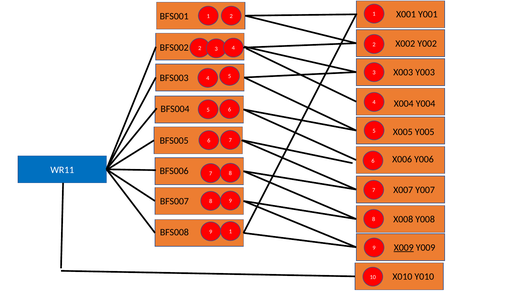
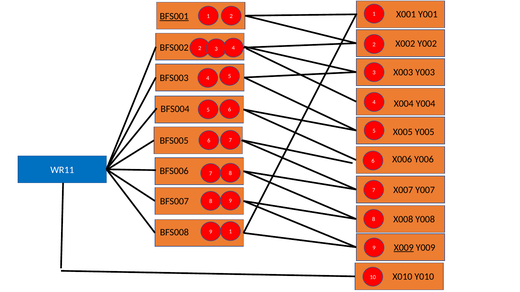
BFS001 underline: none -> present (174, 16)
